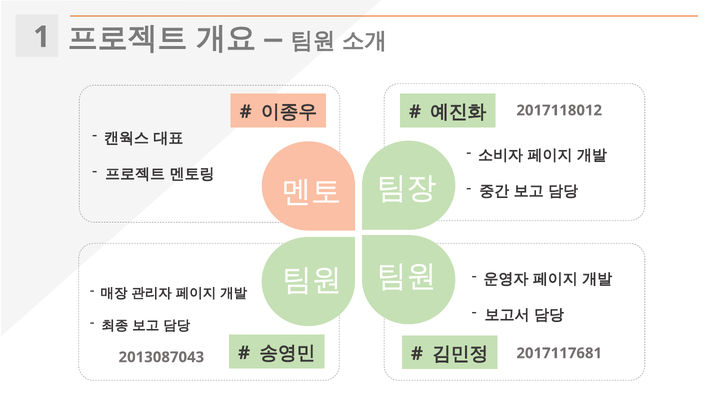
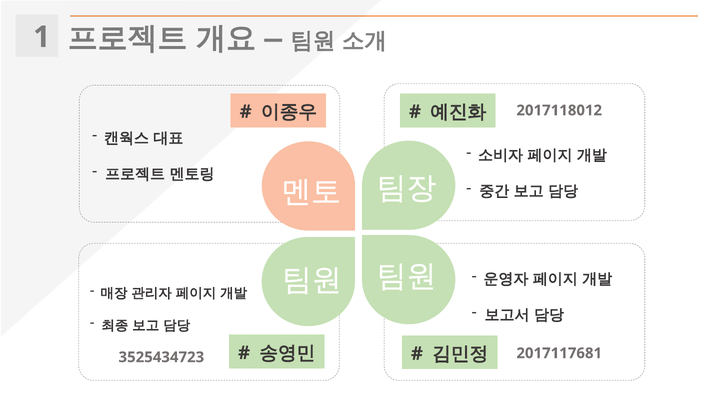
2013087043: 2013087043 -> 3525434723 (161, 357)
